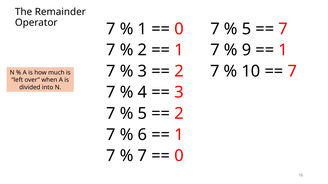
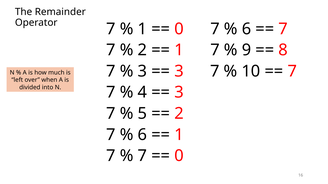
5: 5 -> 6 (247, 29)
1: 1 -> 8 (283, 50)
2: 2 -> 3 (179, 71)
